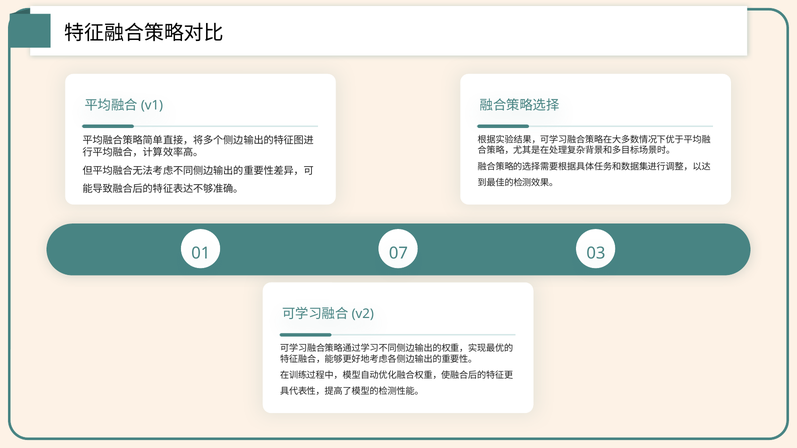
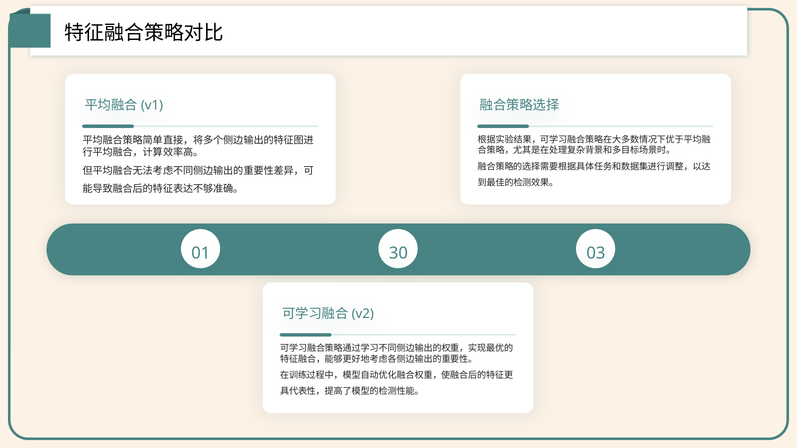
07: 07 -> 30 (398, 253)
